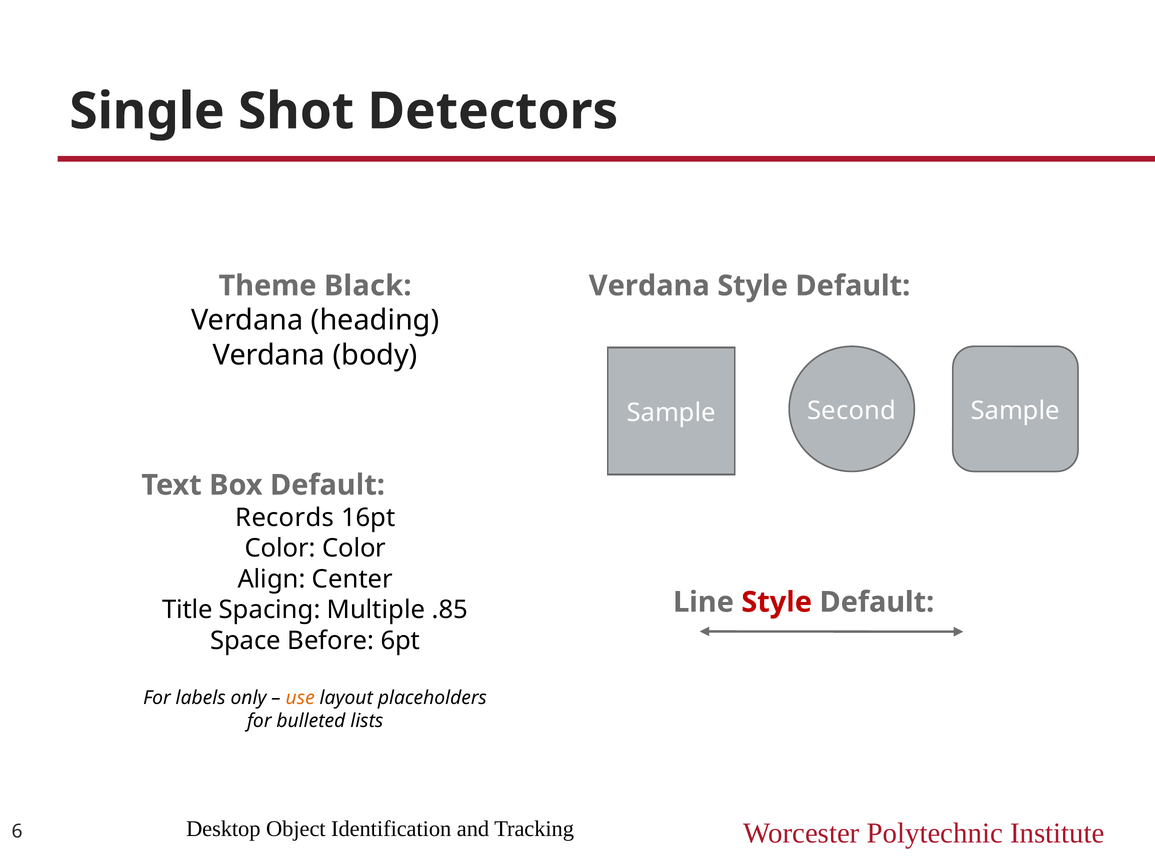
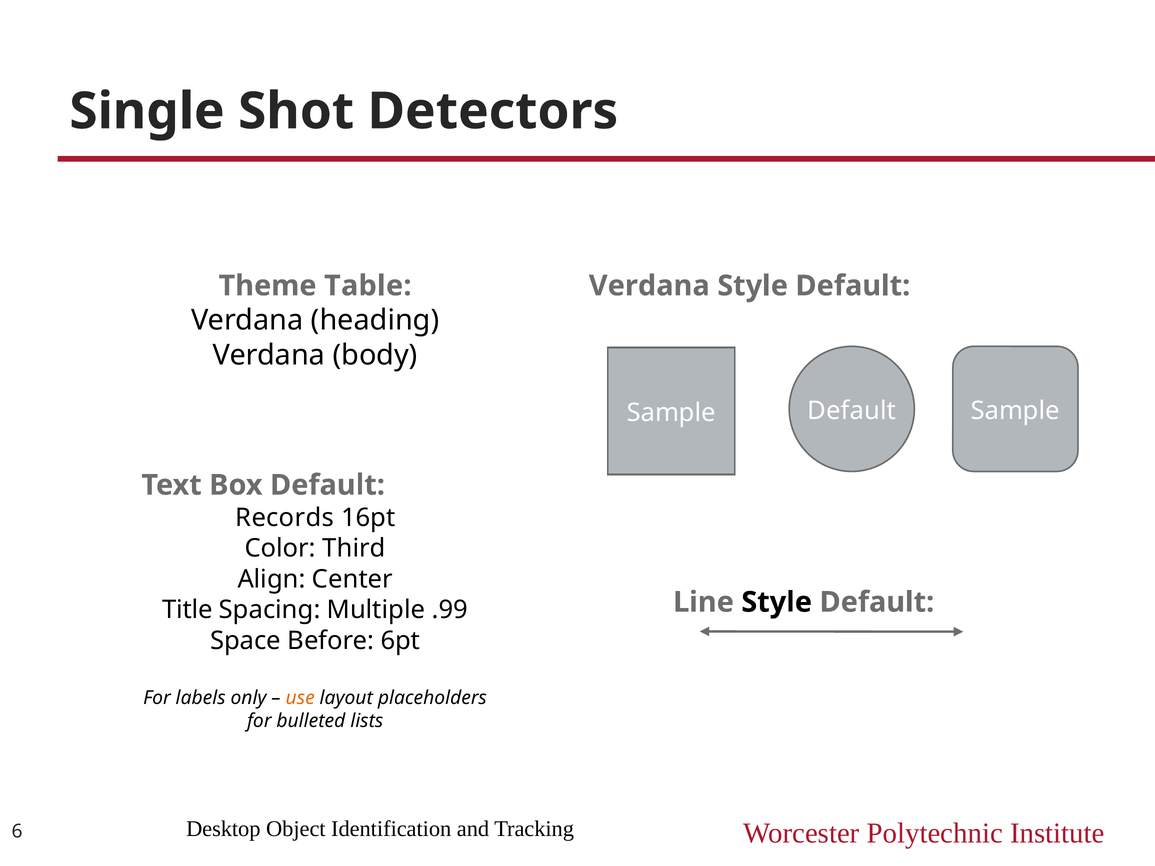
Black: Black -> Table (368, 286)
Second: Second -> Default (852, 411)
Color Color: Color -> Third (354, 549)
Style colour: red -> black (777, 602)
.85: .85 -> .99 (450, 610)
